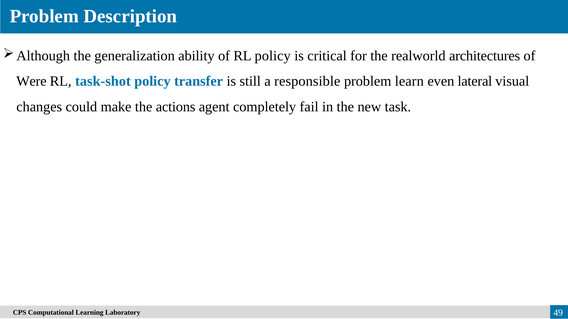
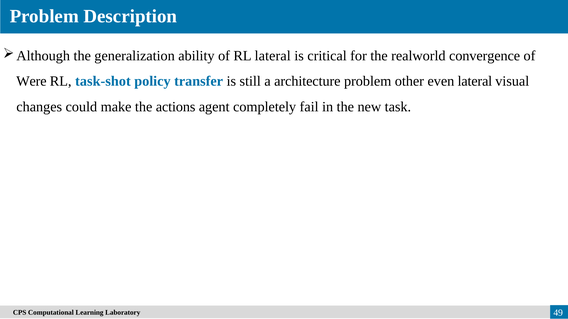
RL policy: policy -> lateral (273, 56)
architectures: architectures -> convergence (485, 56)
responsible: responsible -> architecture (307, 81)
learn: learn -> other (409, 81)
